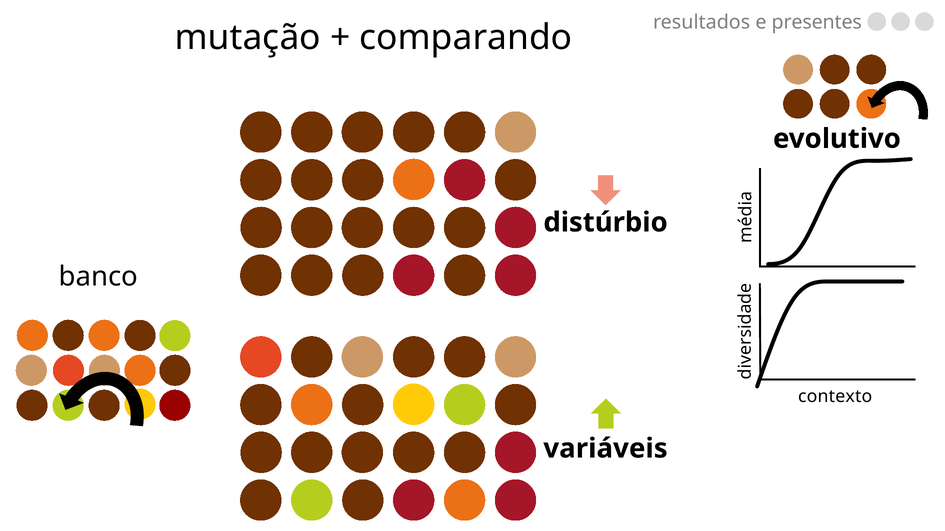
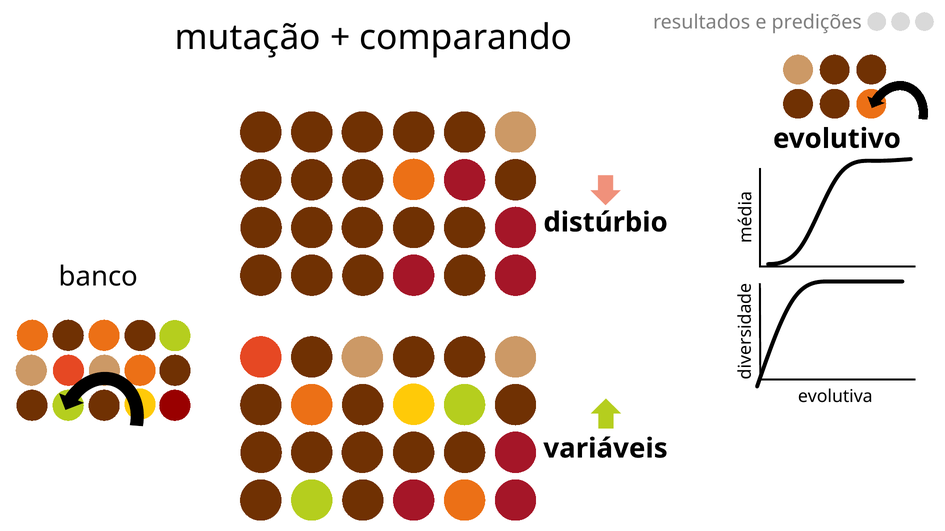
presentes: presentes -> predições (817, 22)
contexto: contexto -> evolutiva (835, 397)
